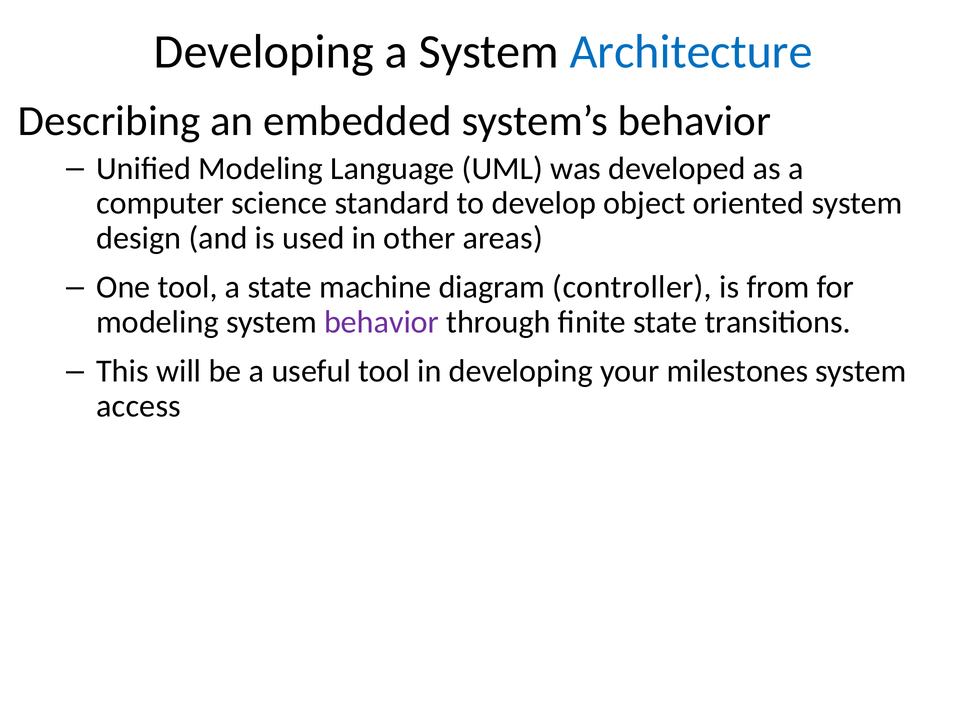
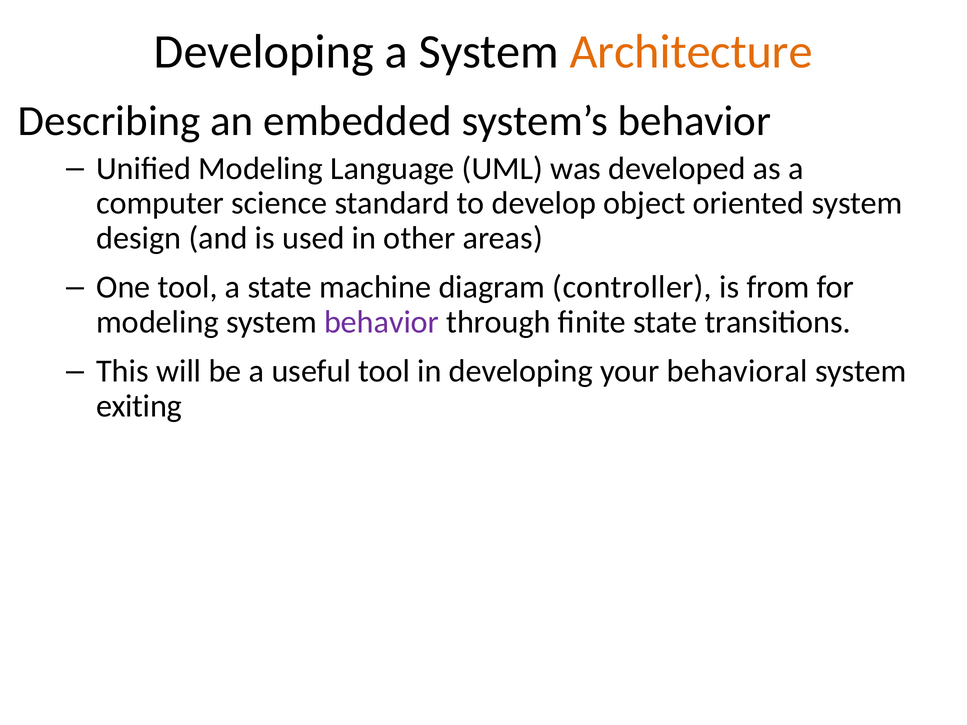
Architecture colour: blue -> orange (691, 52)
milestones: milestones -> behavioral (737, 371)
access: access -> exiting (139, 406)
